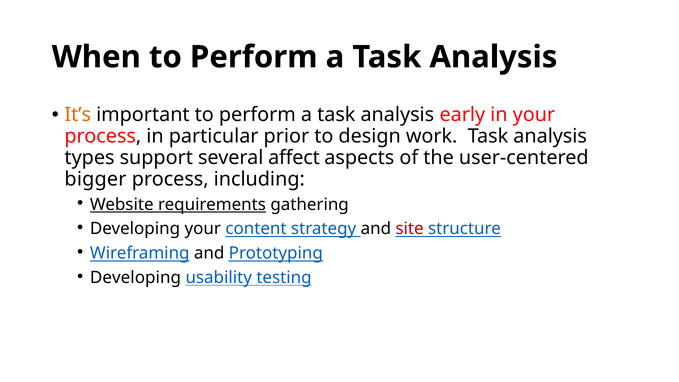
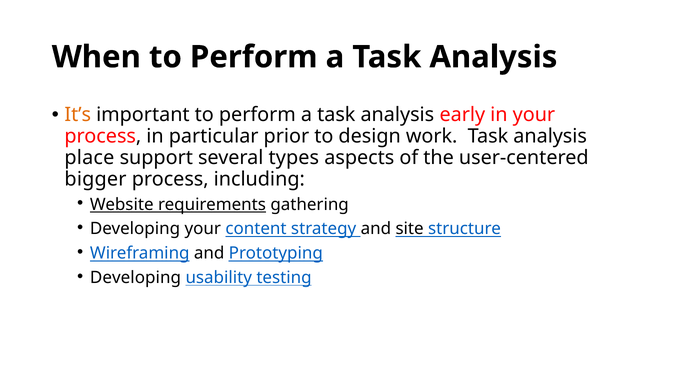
types: types -> place (89, 158)
affect: affect -> types (294, 158)
site colour: red -> black (410, 229)
